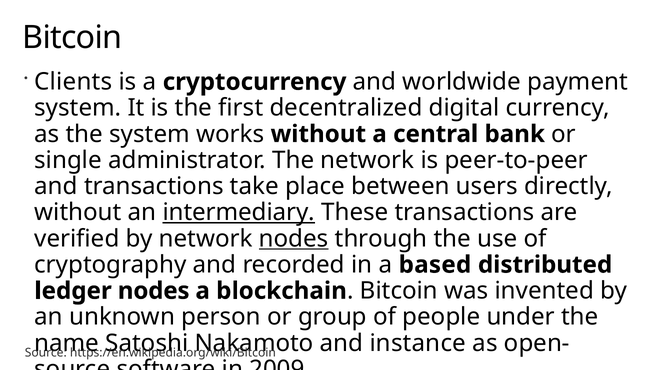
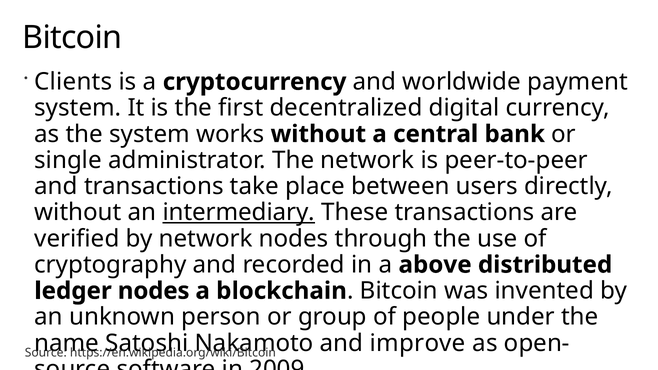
nodes underline: present -> none (294, 239)
based: based -> above (435, 265)
instance: instance -> improve (418, 343)
